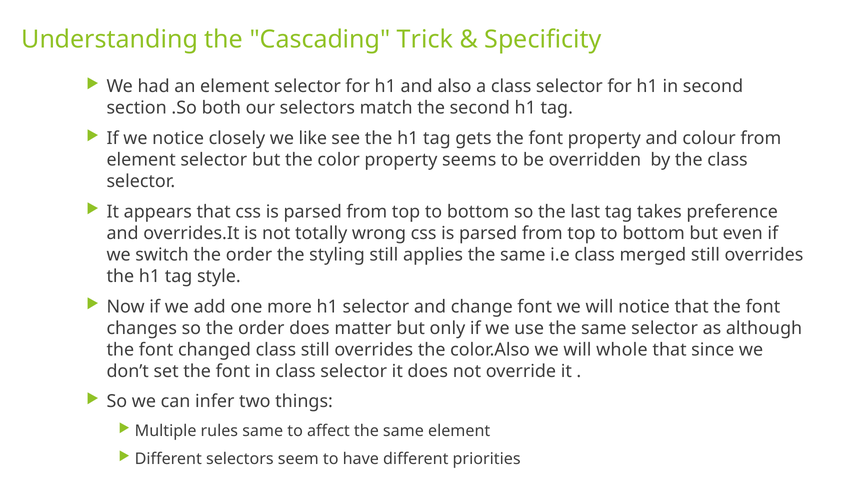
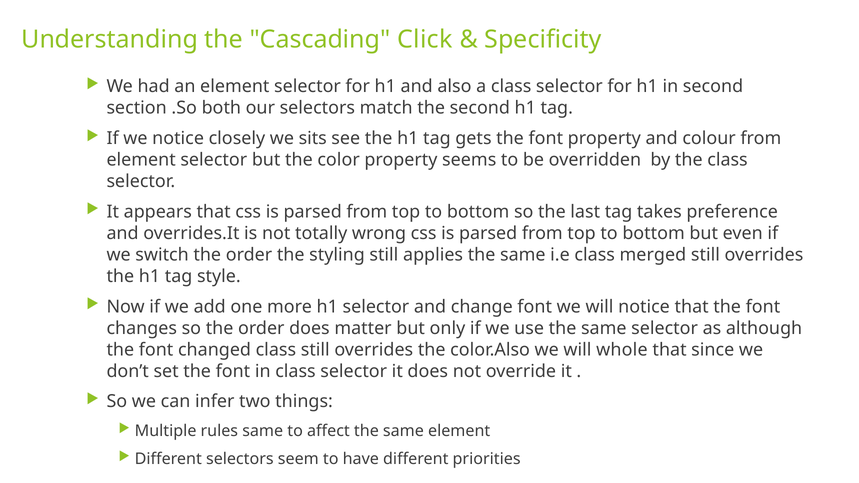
Trick: Trick -> Click (425, 39)
like: like -> sits (313, 139)
